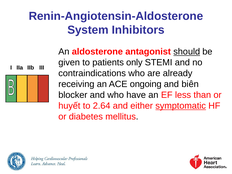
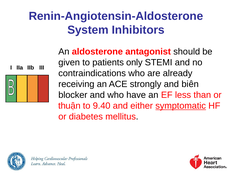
should underline: present -> none (187, 52)
ongoing: ongoing -> strongly (146, 84)
huyết: huyết -> thuận (69, 106)
2.64: 2.64 -> 9.40 (102, 106)
